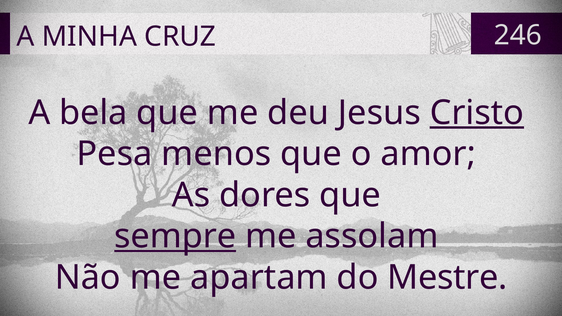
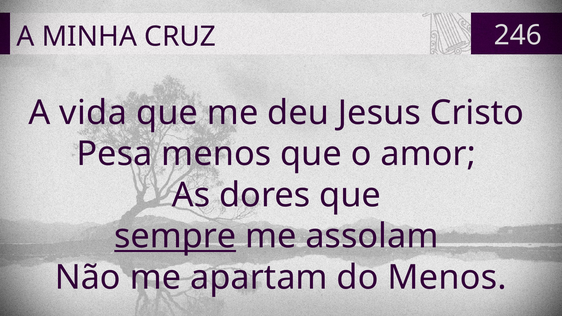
bela: bela -> vida (93, 113)
Cristo underline: present -> none (477, 113)
do Mestre: Mestre -> Menos (447, 278)
